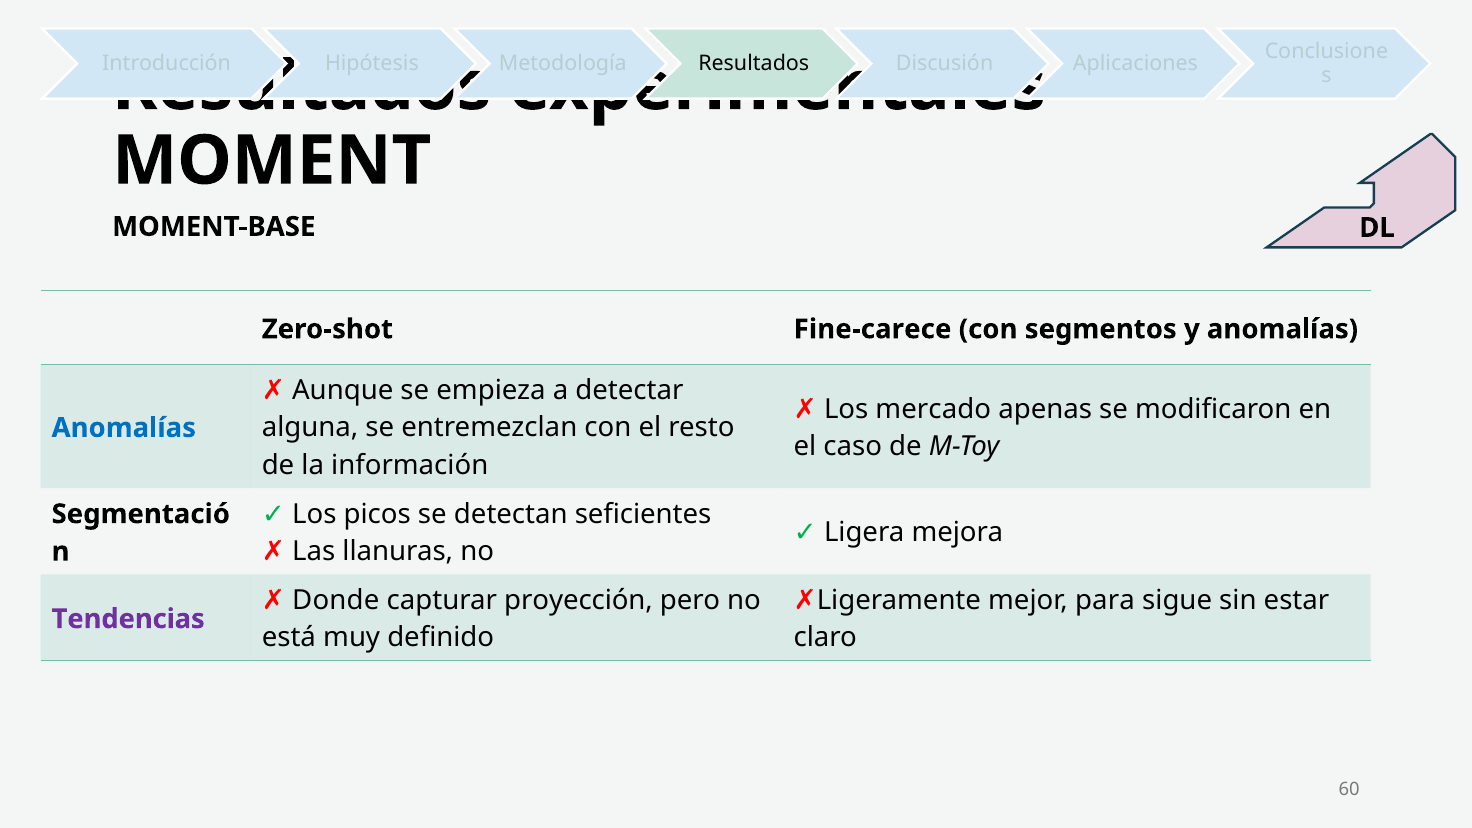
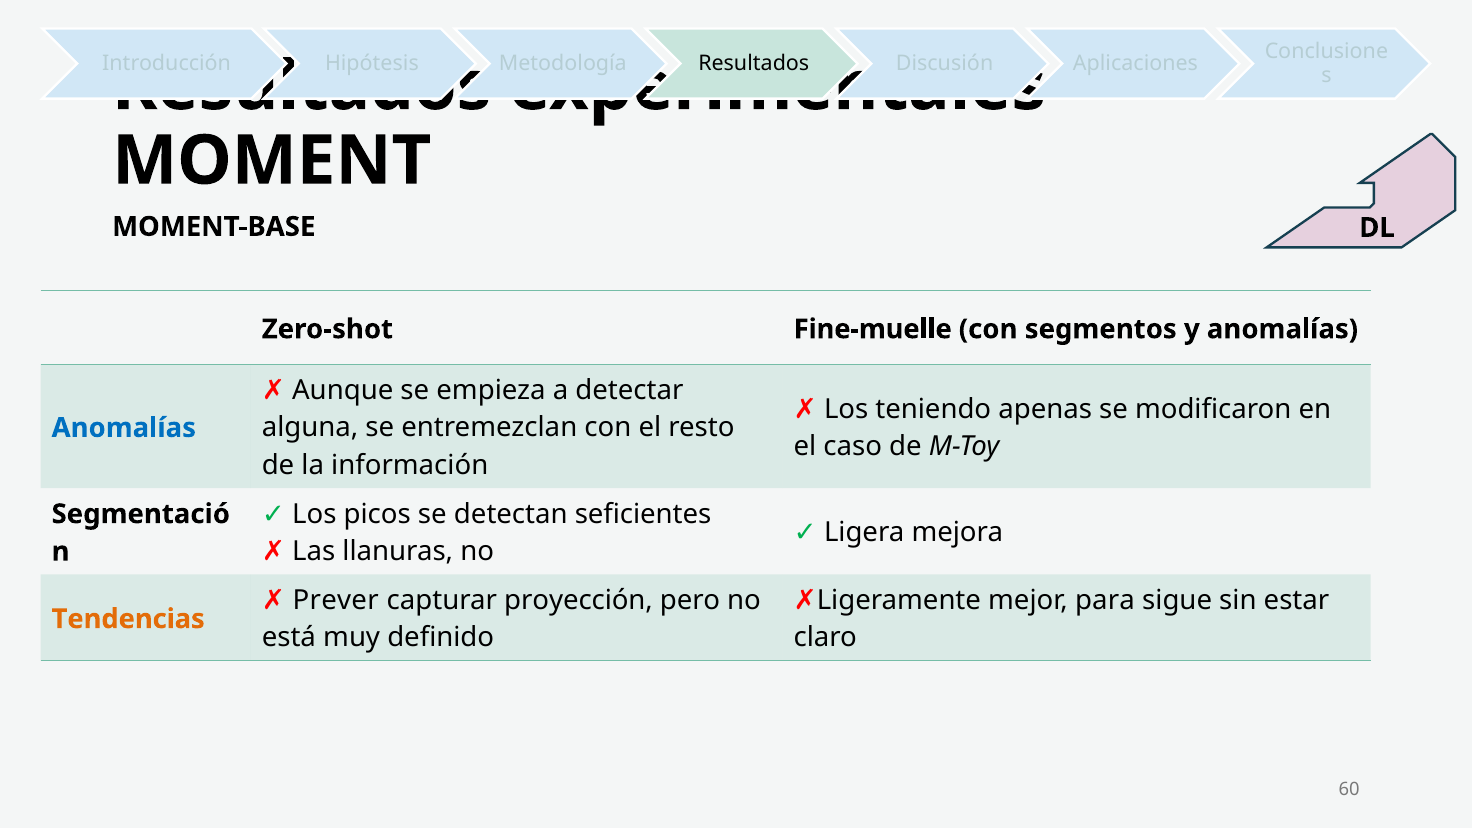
Fine-carece: Fine-carece -> Fine-muelle (873, 329)
mercado: mercado -> teniendo (933, 409)
Donde: Donde -> Prever (336, 600)
Tendencias colour: purple -> orange (128, 619)
